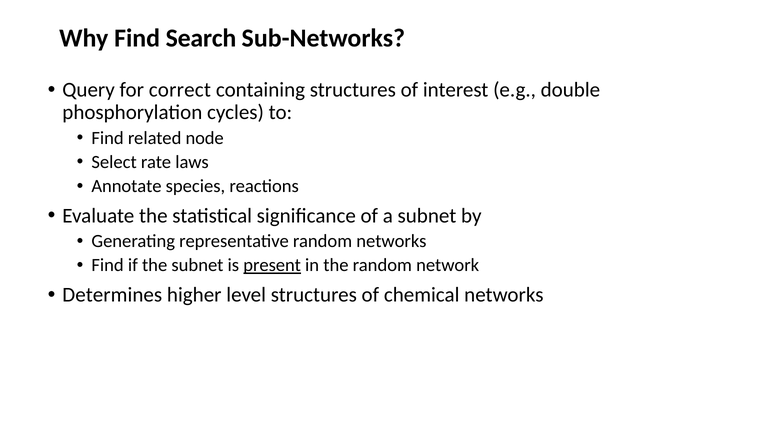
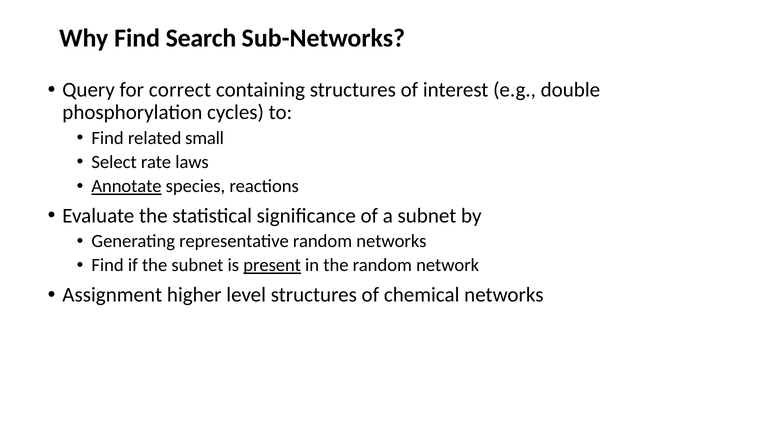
node: node -> small (205, 138)
Annotate underline: none -> present (126, 186)
Determines: Determines -> Assignment (112, 294)
